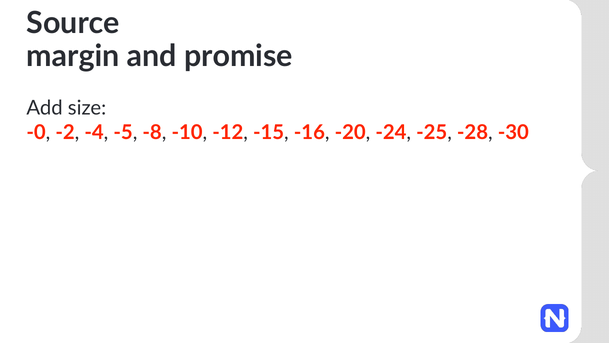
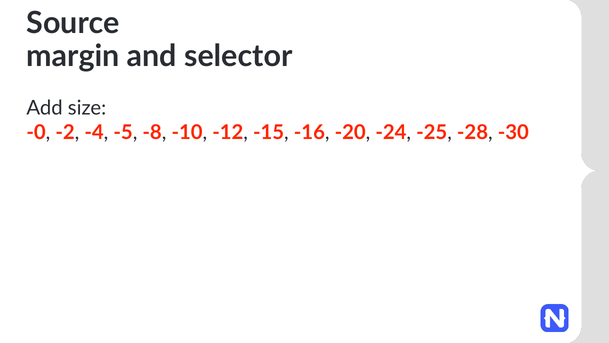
promise: promise -> selector (238, 56)
